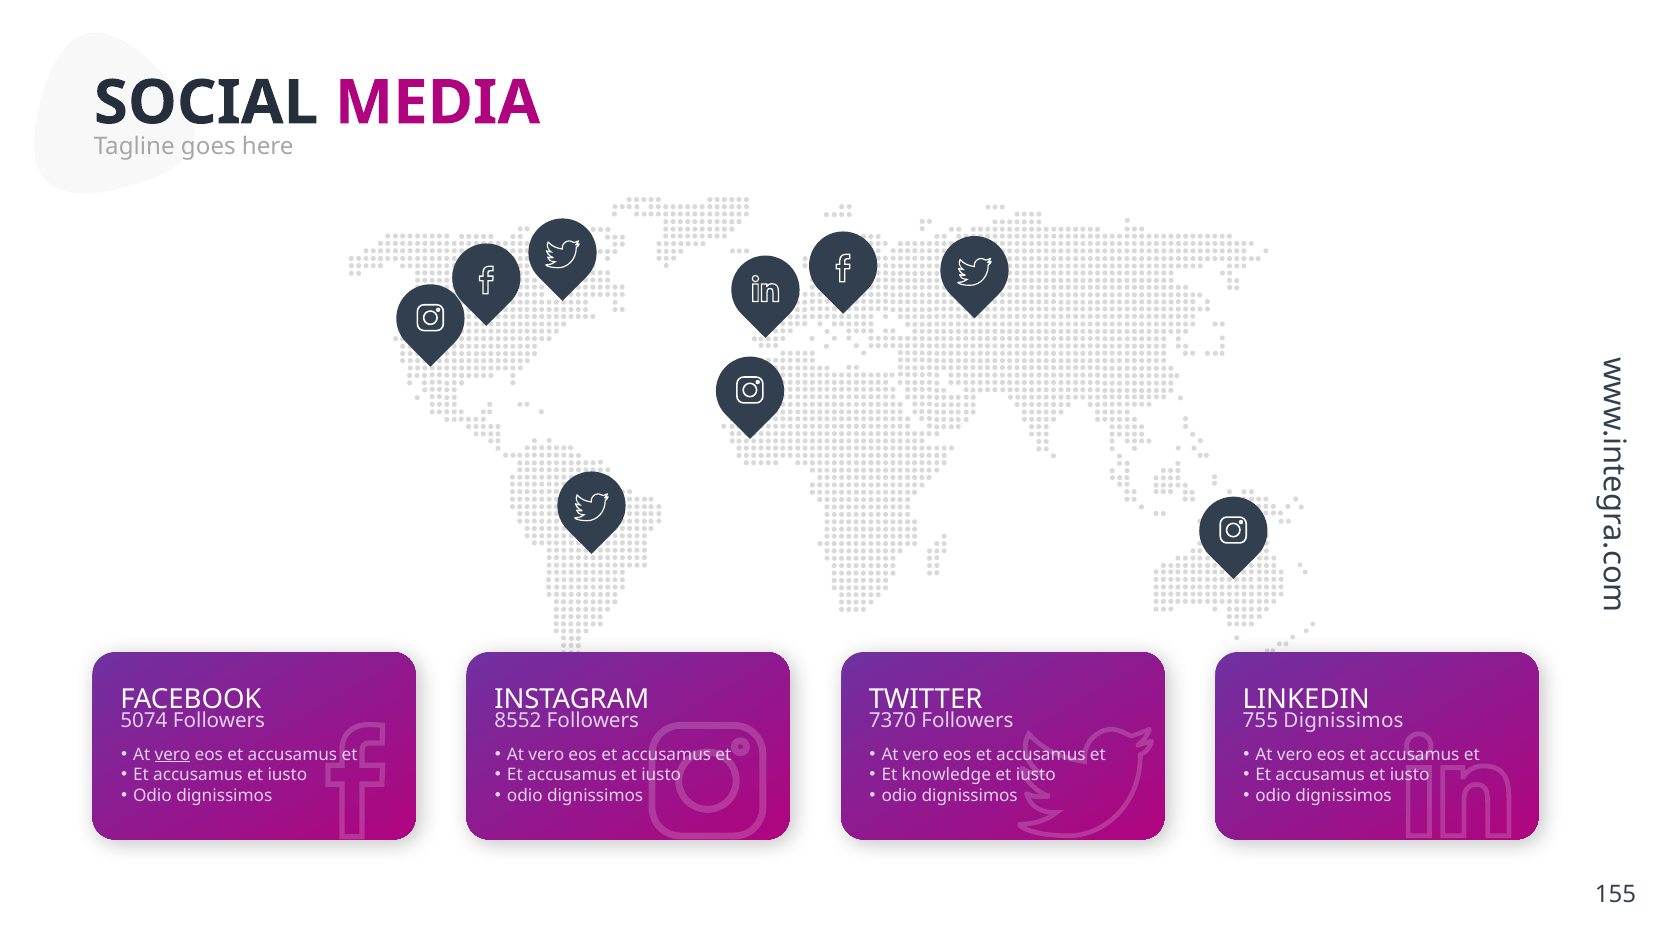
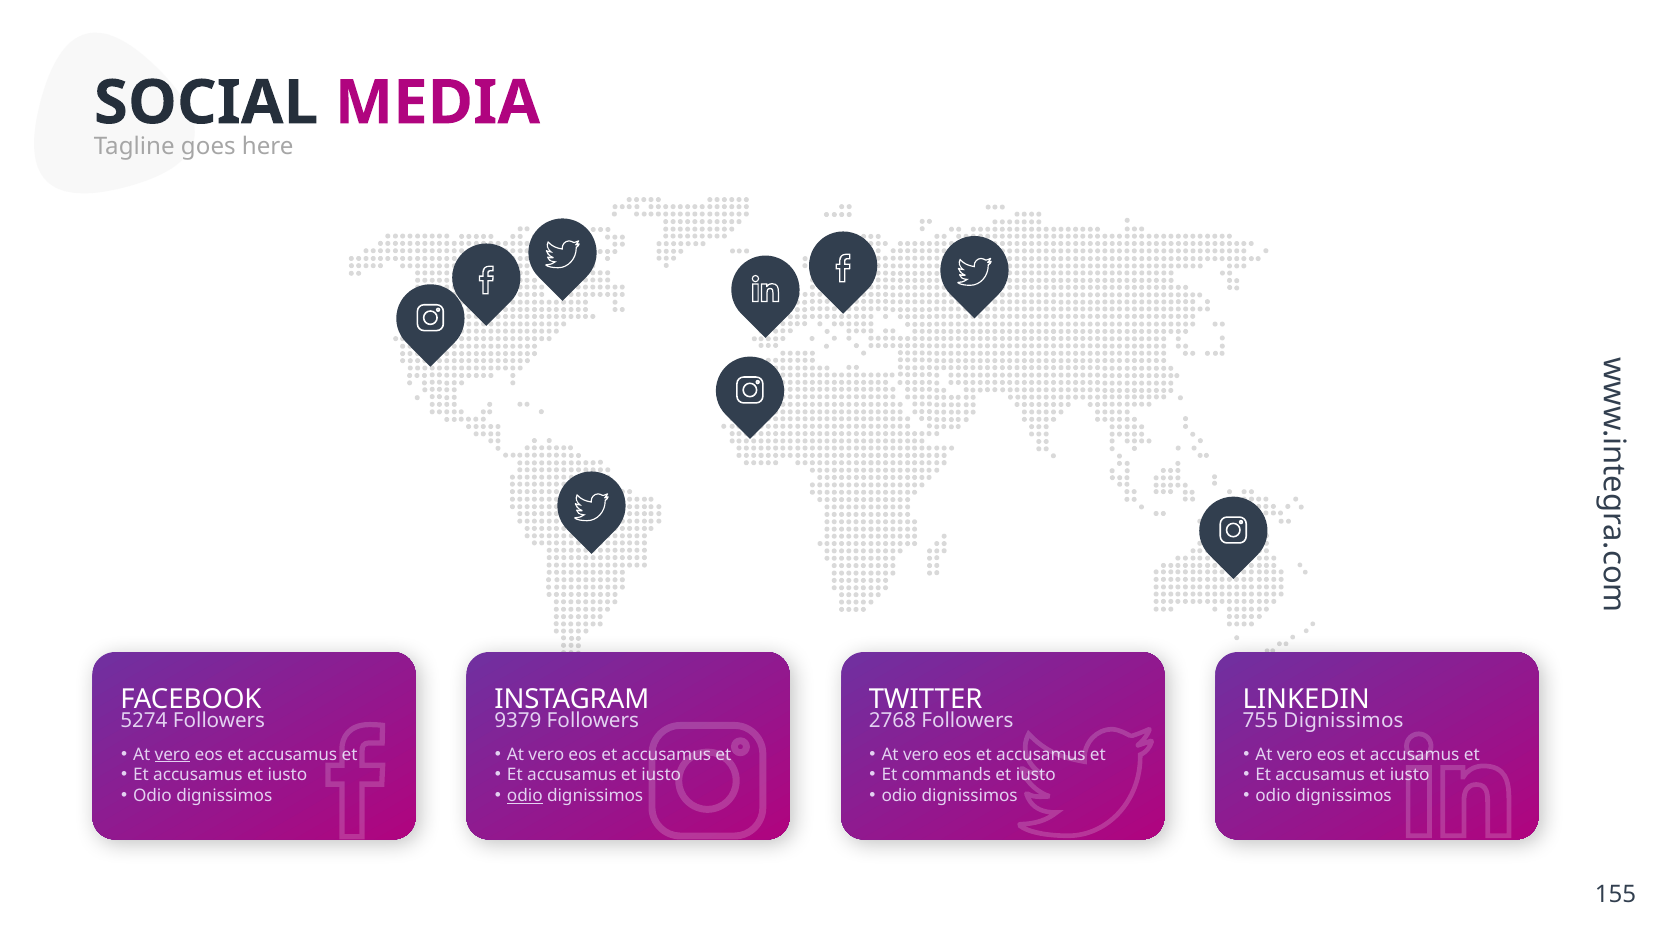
5074: 5074 -> 5274 (144, 721)
8552: 8552 -> 9379 (518, 721)
7370: 7370 -> 2768 (892, 721)
knowledge: knowledge -> commands (946, 775)
odio underline: none -> present (525, 796)
